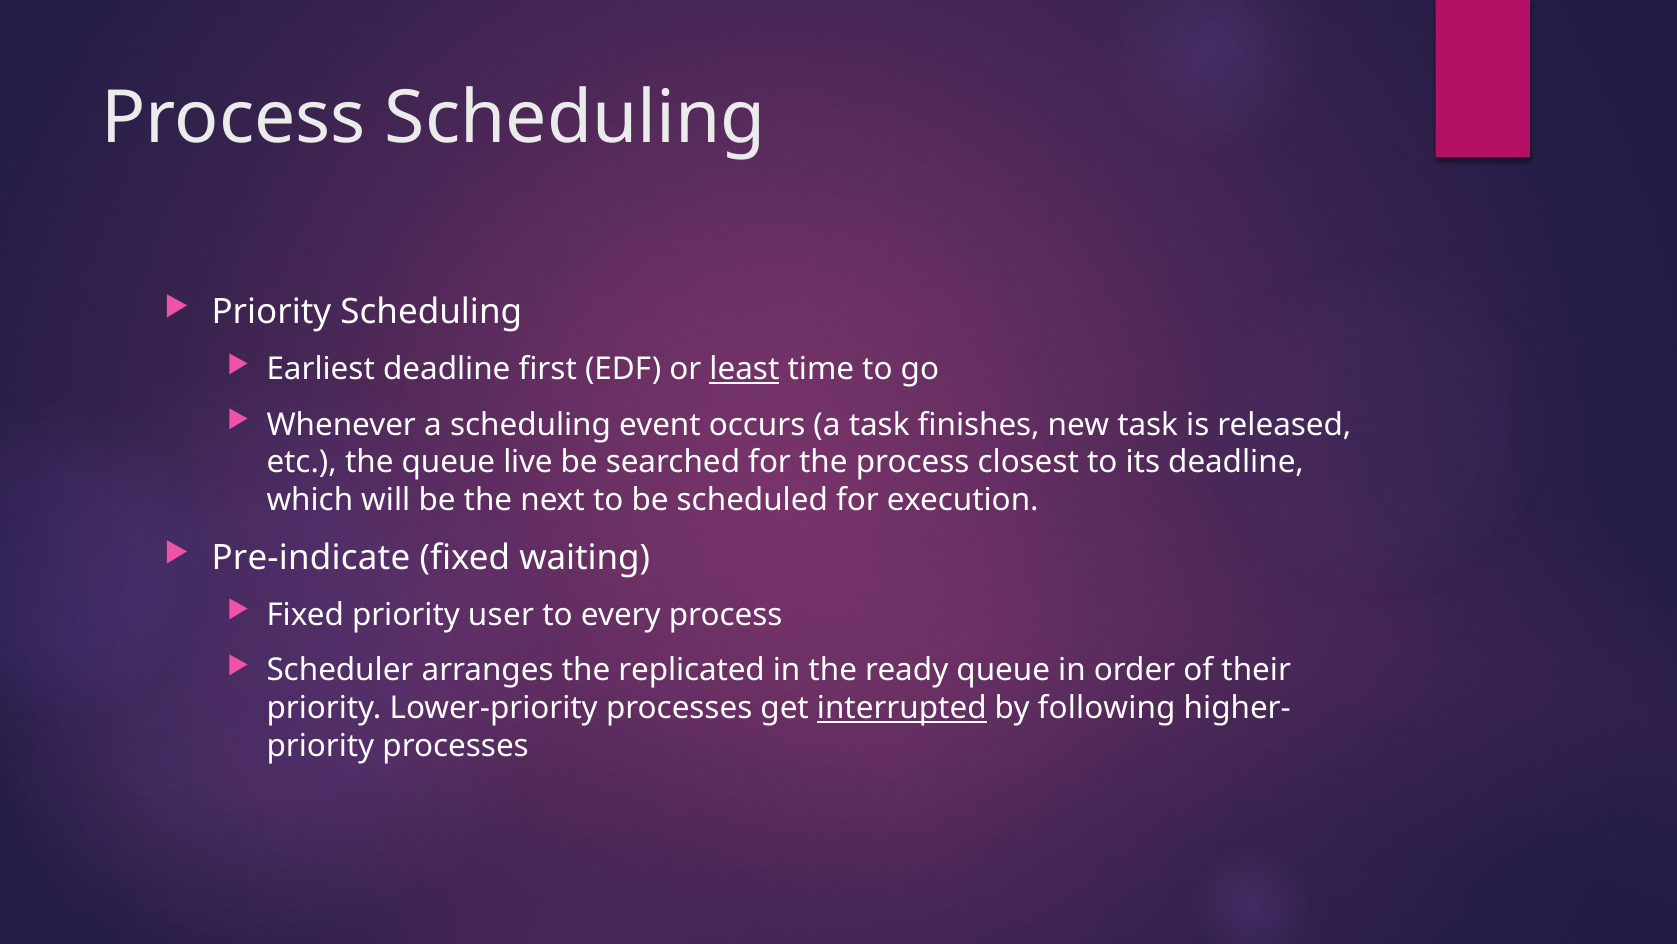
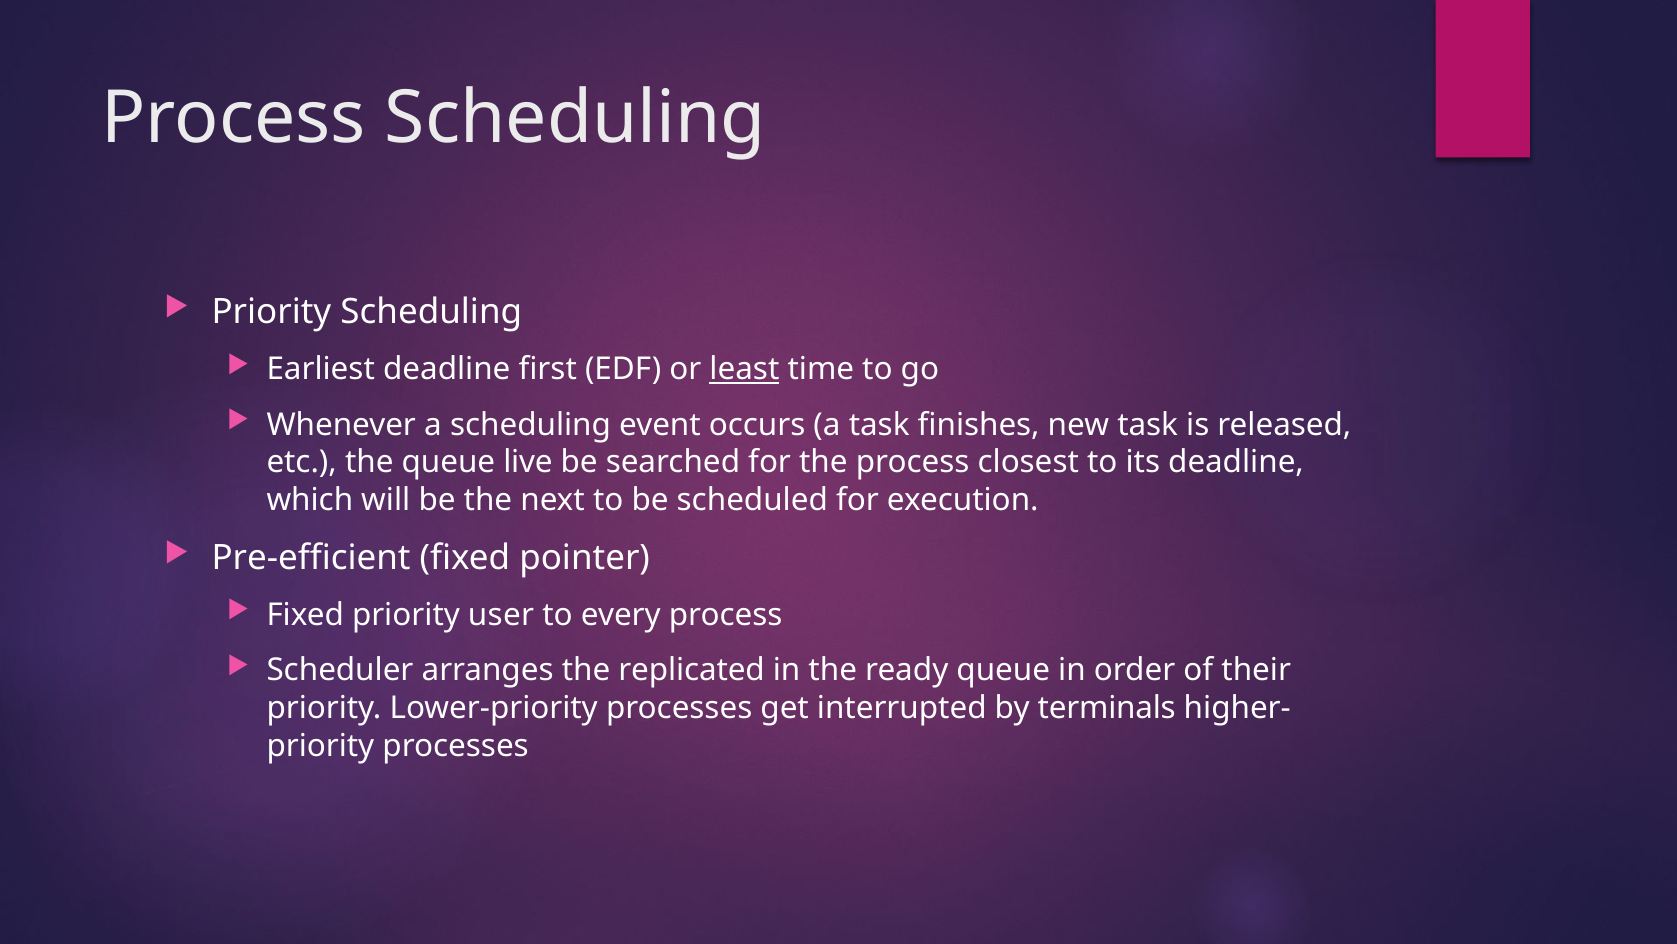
Pre-indicate: Pre-indicate -> Pre-efficient (311, 558)
waiting: waiting -> pointer (585, 558)
interrupted underline: present -> none (902, 708)
following: following -> terminals (1107, 708)
